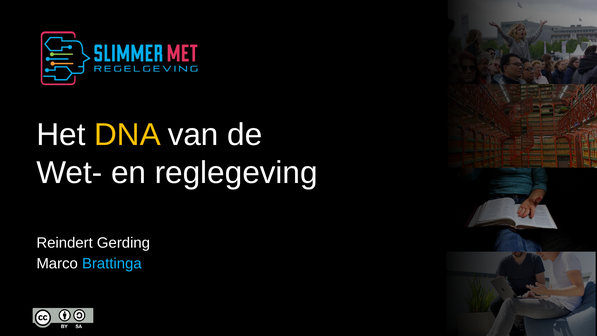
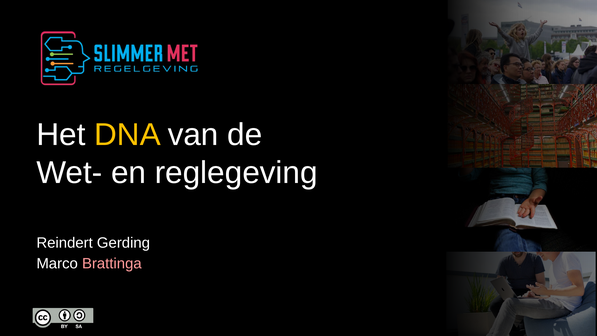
Brattinga colour: light blue -> pink (112, 263)
